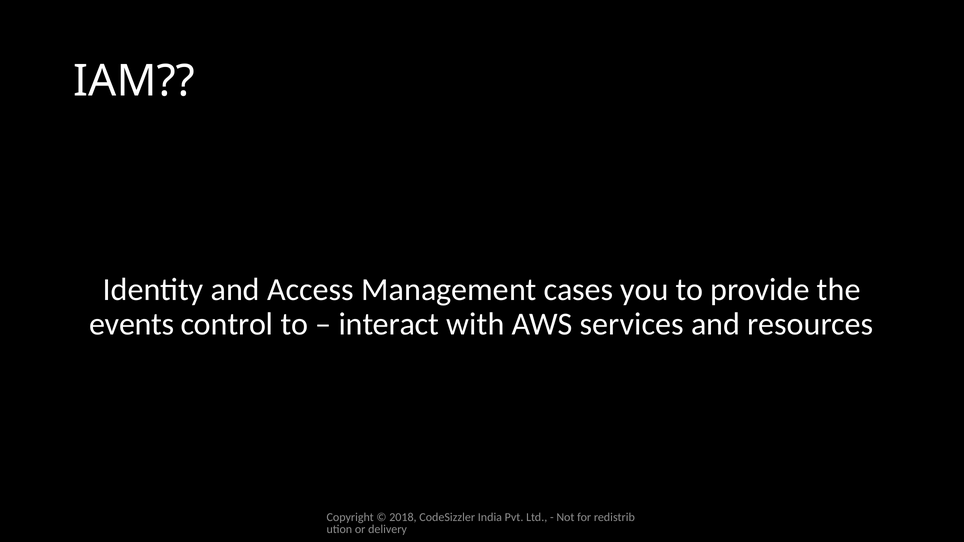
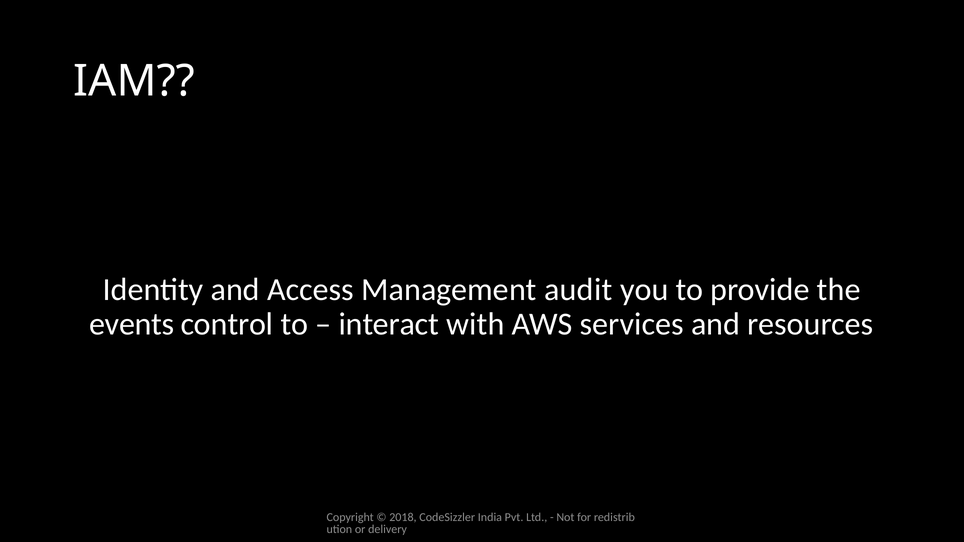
cases: cases -> audit (578, 290)
